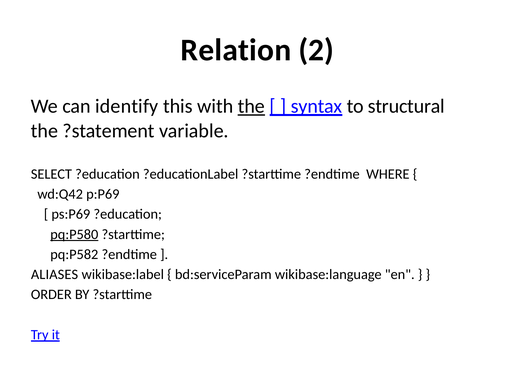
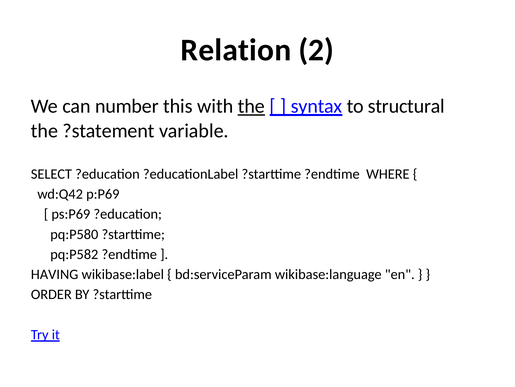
identify: identify -> number (127, 106)
pq:P580 underline: present -> none (74, 234)
ALIASES: ALIASES -> HAVING (55, 274)
